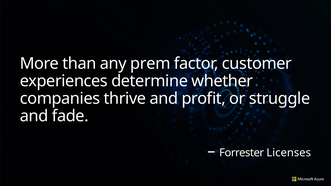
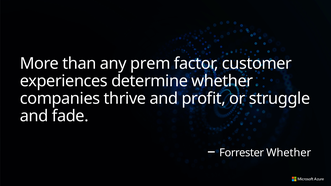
Forrester Licenses: Licenses -> Whether (289, 153)
